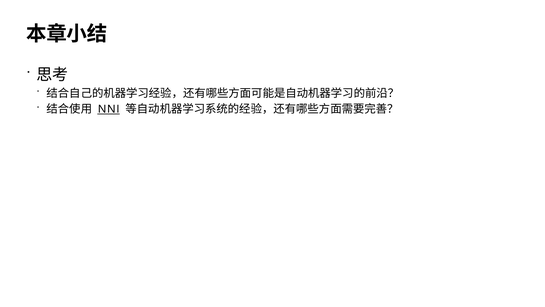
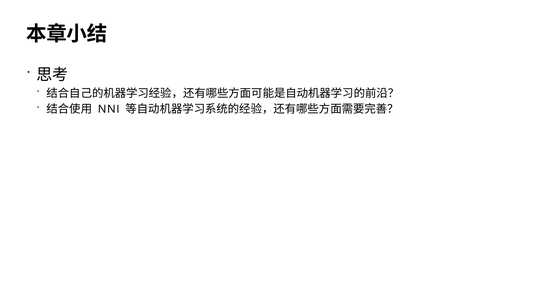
NNI underline: present -> none (109, 109)
